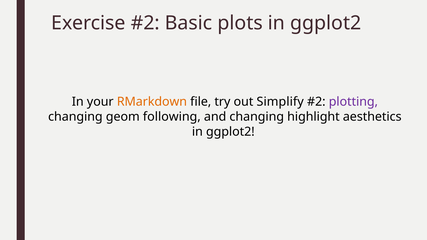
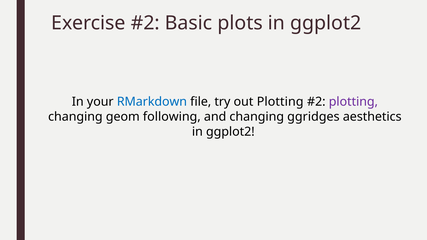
RMarkdown colour: orange -> blue (152, 102)
out Simplify: Simplify -> Plotting (280, 102)
highlight: highlight -> ggridges (313, 117)
